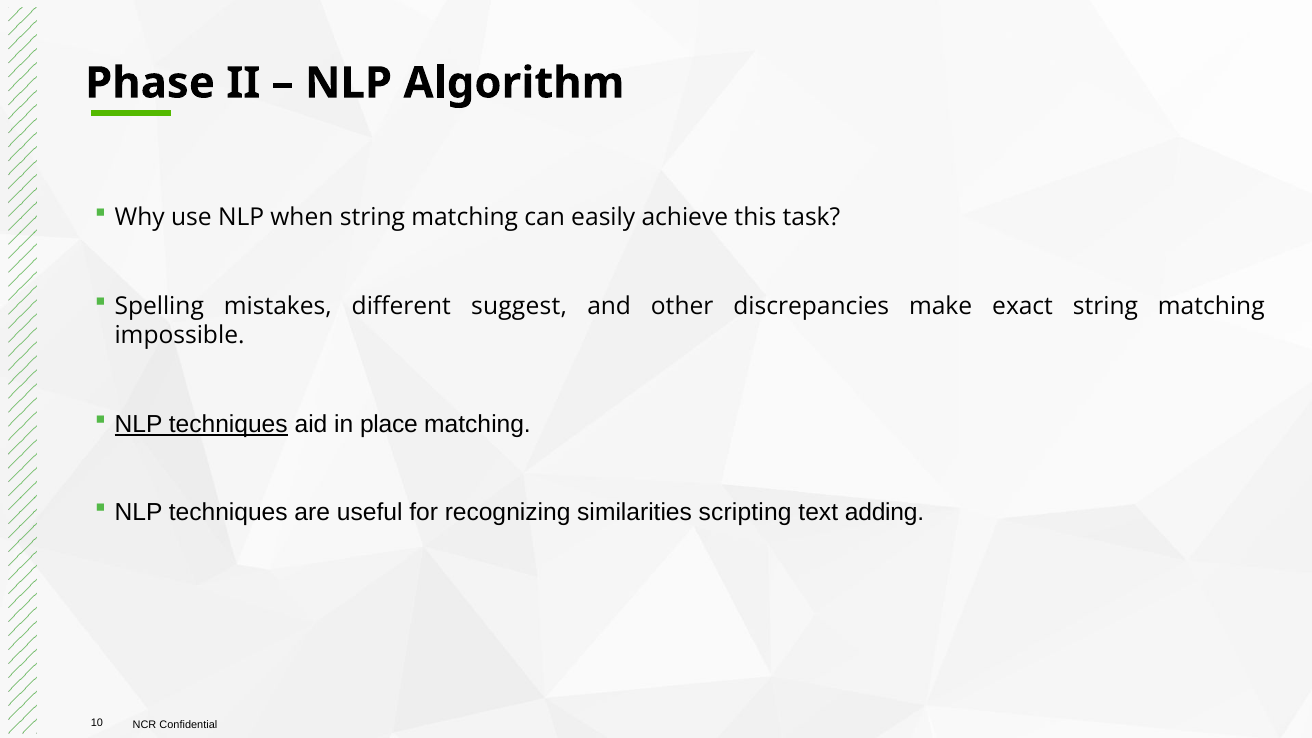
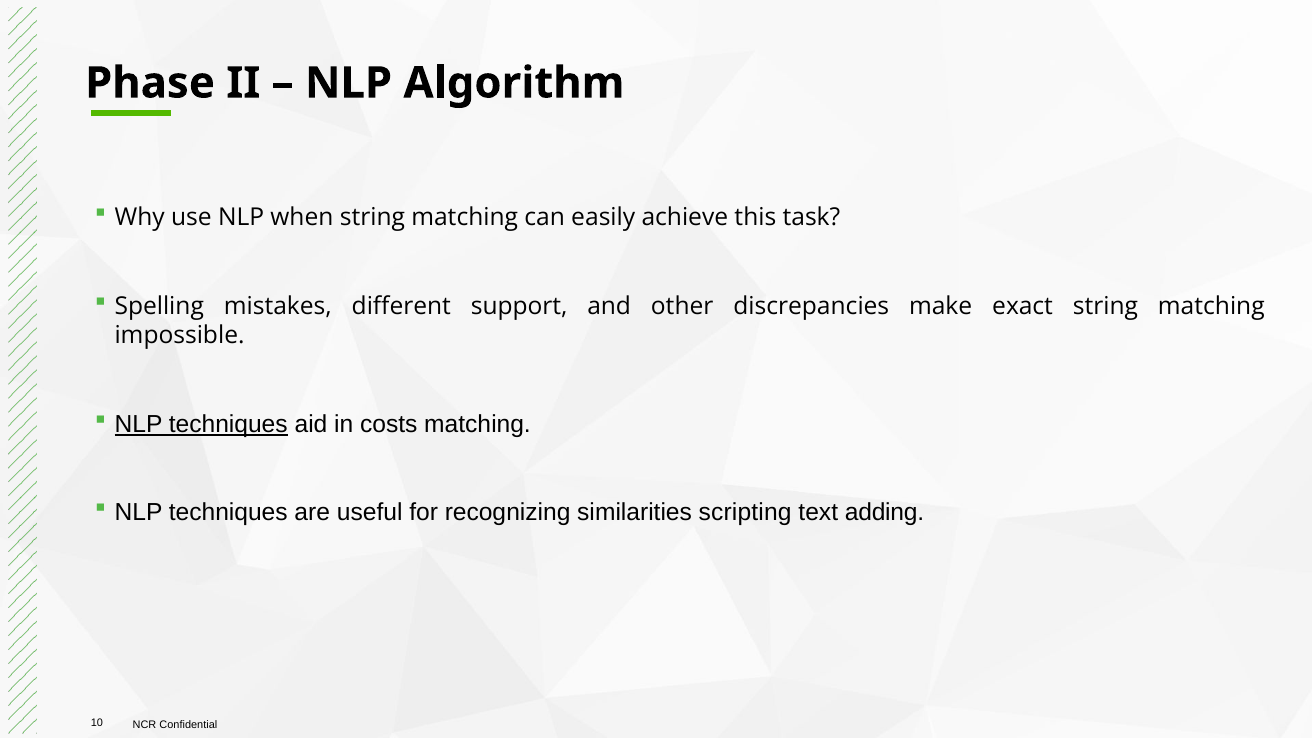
suggest: suggest -> support (519, 306)
place: place -> costs (389, 424)
